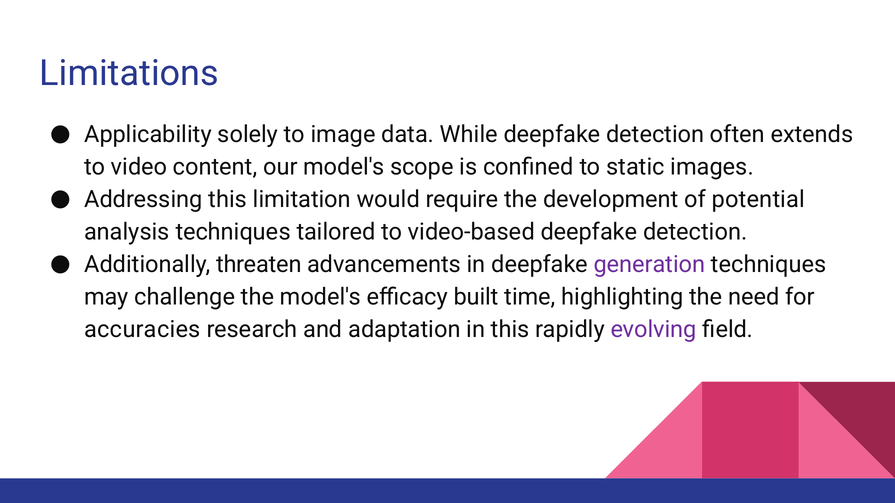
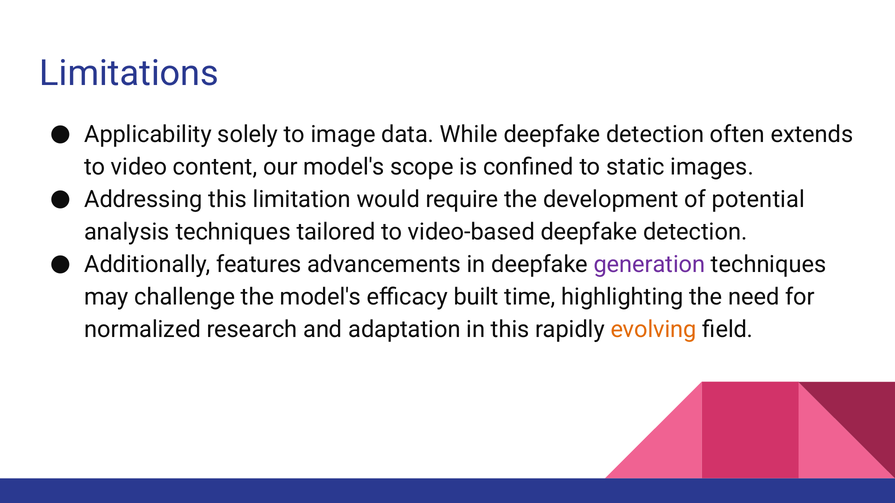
threaten: threaten -> features (259, 265)
accuracies: accuracies -> normalized (143, 330)
evolving colour: purple -> orange (654, 330)
